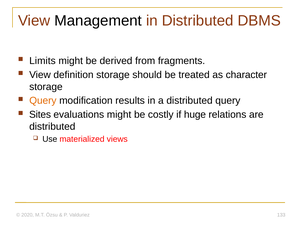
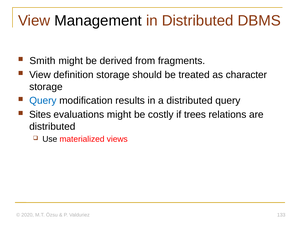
Limits: Limits -> Smith (42, 61)
Query colour: orange -> blue (43, 101)
huge: huge -> trees (195, 115)
